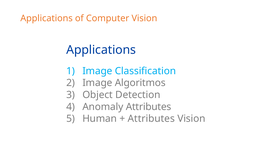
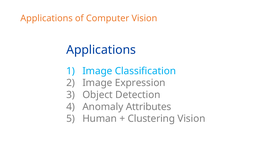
Algoritmos: Algoritmos -> Expression (140, 83)
Attributes: Attributes -> Clustering (151, 119)
